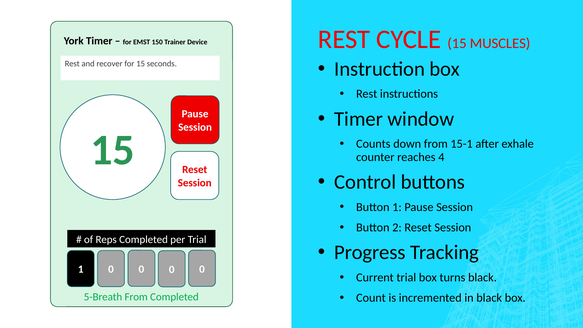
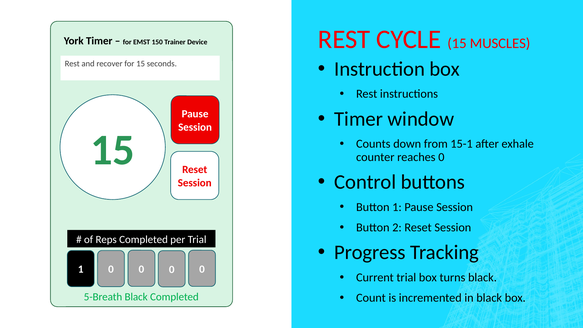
reaches 4: 4 -> 0 (441, 157)
5-Breath From: From -> Black (136, 297)
